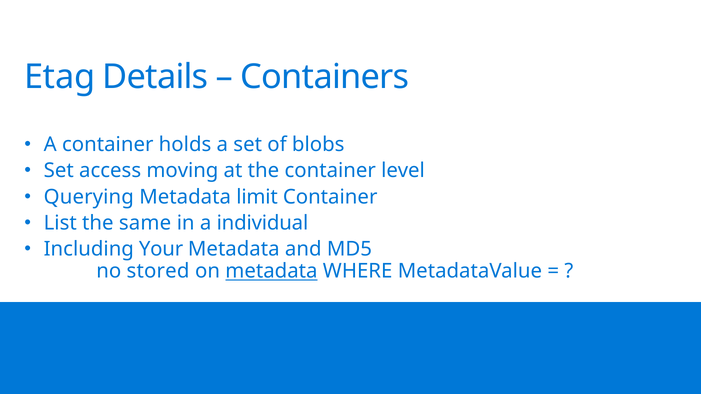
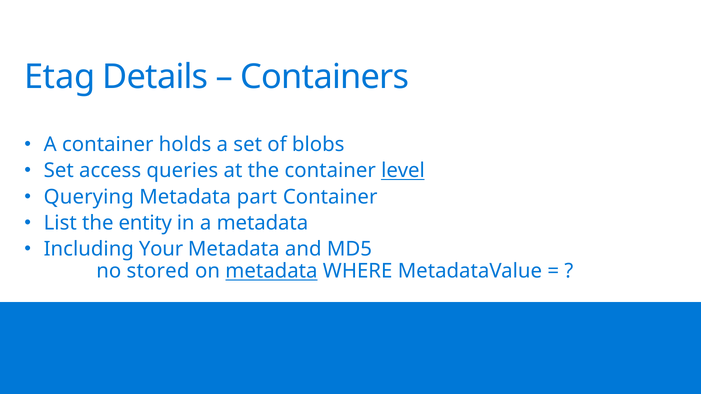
moving: moving -> queries (182, 171)
level underline: none -> present (403, 171)
limit: limit -> part (257, 197)
same: same -> entity (145, 223)
a individual: individual -> metadata (262, 223)
